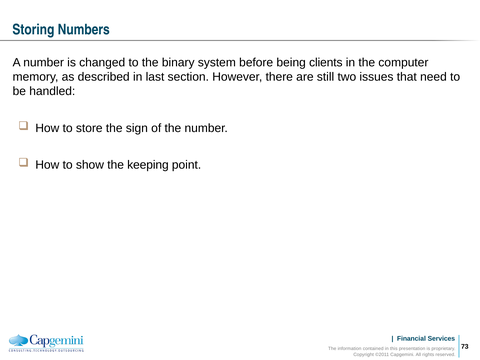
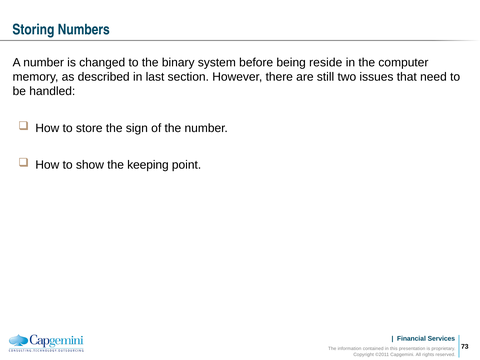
clients: clients -> reside (326, 62)
